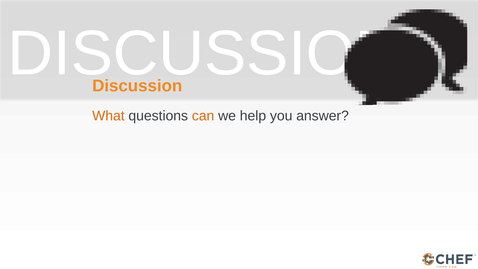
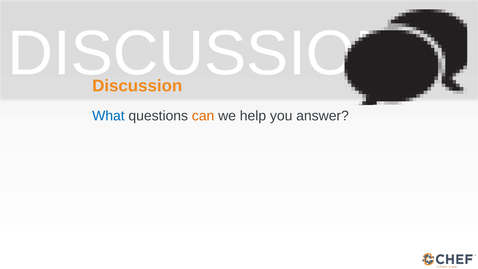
What colour: orange -> blue (108, 116)
